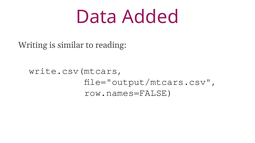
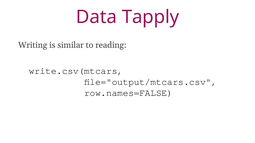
Added: Added -> Tapply (151, 17)
